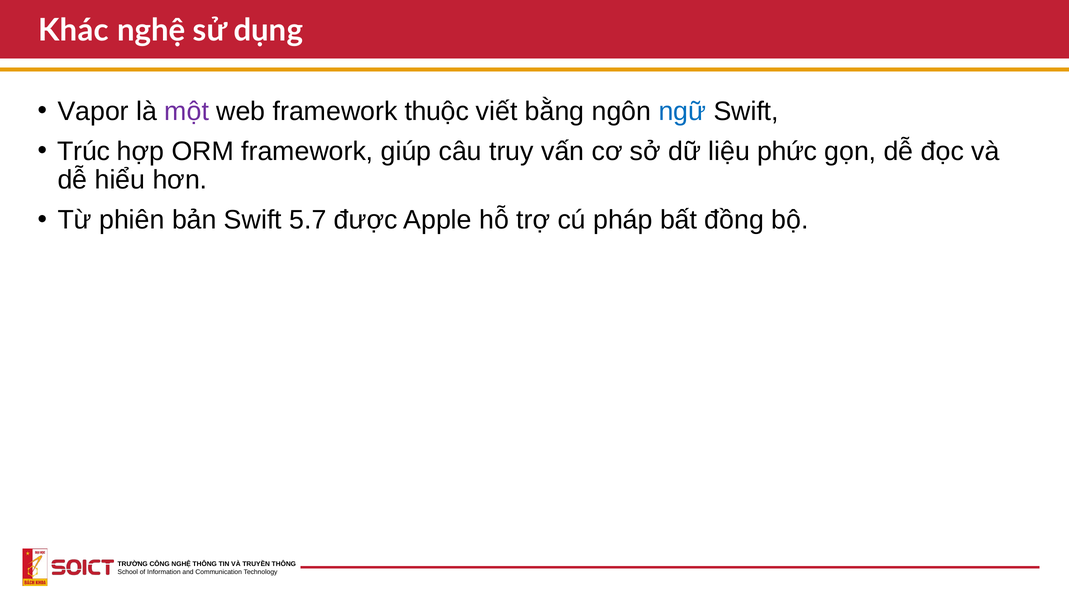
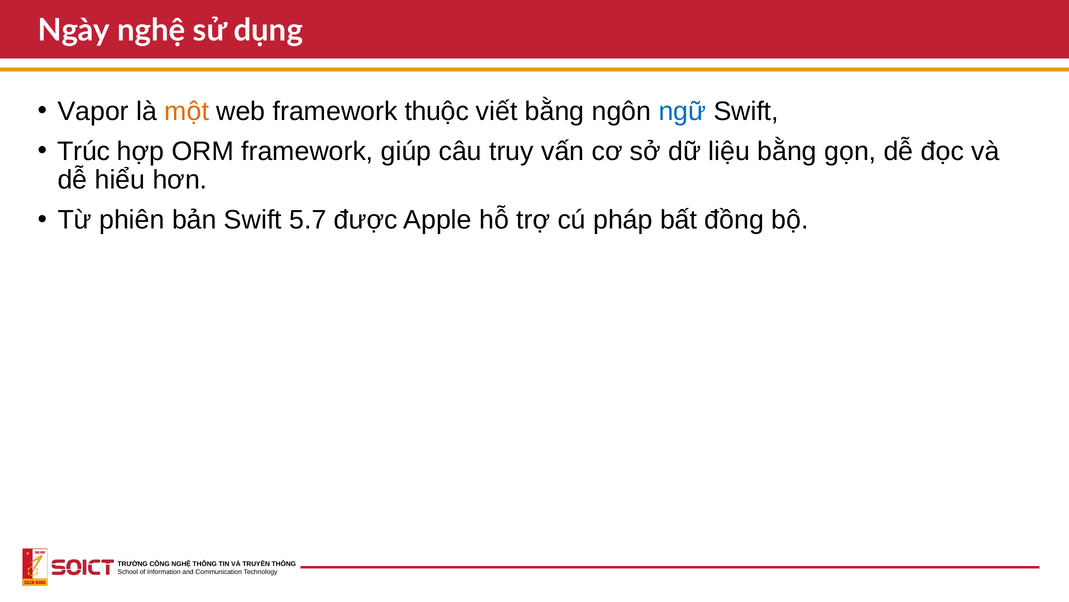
Khác: Khác -> Ngày (74, 31)
một colour: purple -> orange (187, 111)
liệu phức: phức -> bằng (787, 151)
